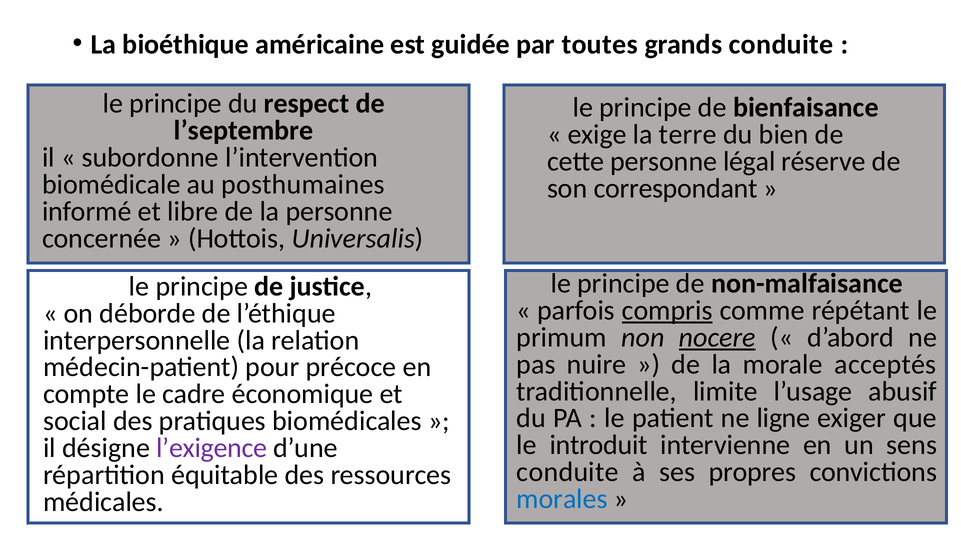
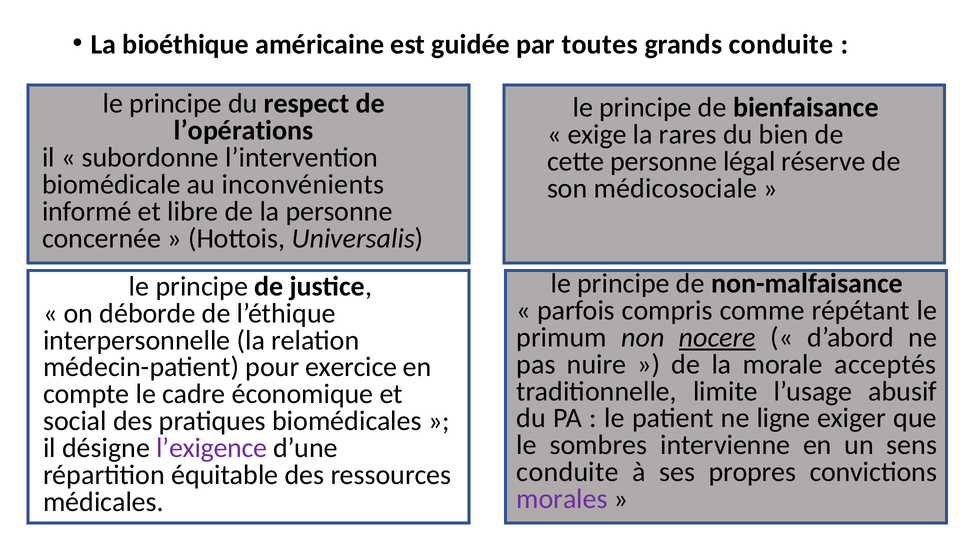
l’septembre: l’septembre -> l’opérations (244, 130)
terre: terre -> rares (688, 134)
posthumaines: posthumaines -> inconvénients (303, 184)
correspondant: correspondant -> médicosociale (675, 188)
compris underline: present -> none (667, 310)
précoce: précoce -> exercice (351, 367)
introduit: introduit -> sombres (598, 445)
morales colour: blue -> purple (562, 499)
